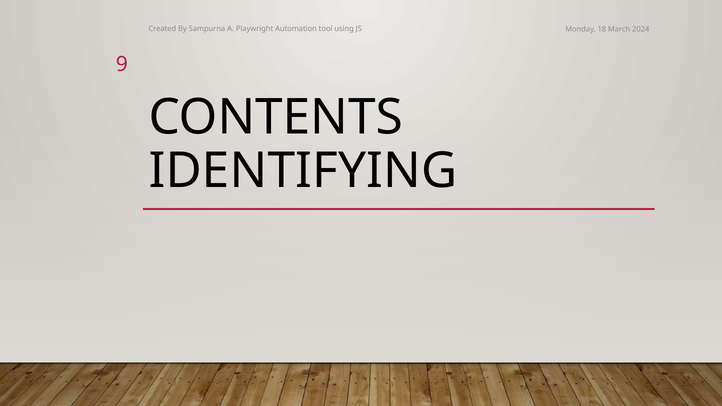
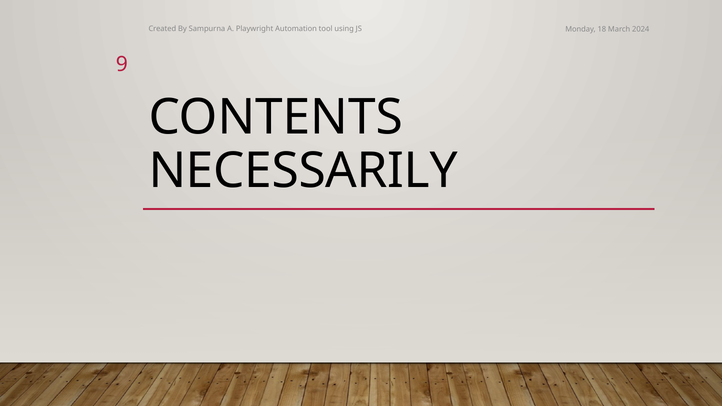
IDENTIFYING: IDENTIFYING -> NECESSARILY (303, 171)
